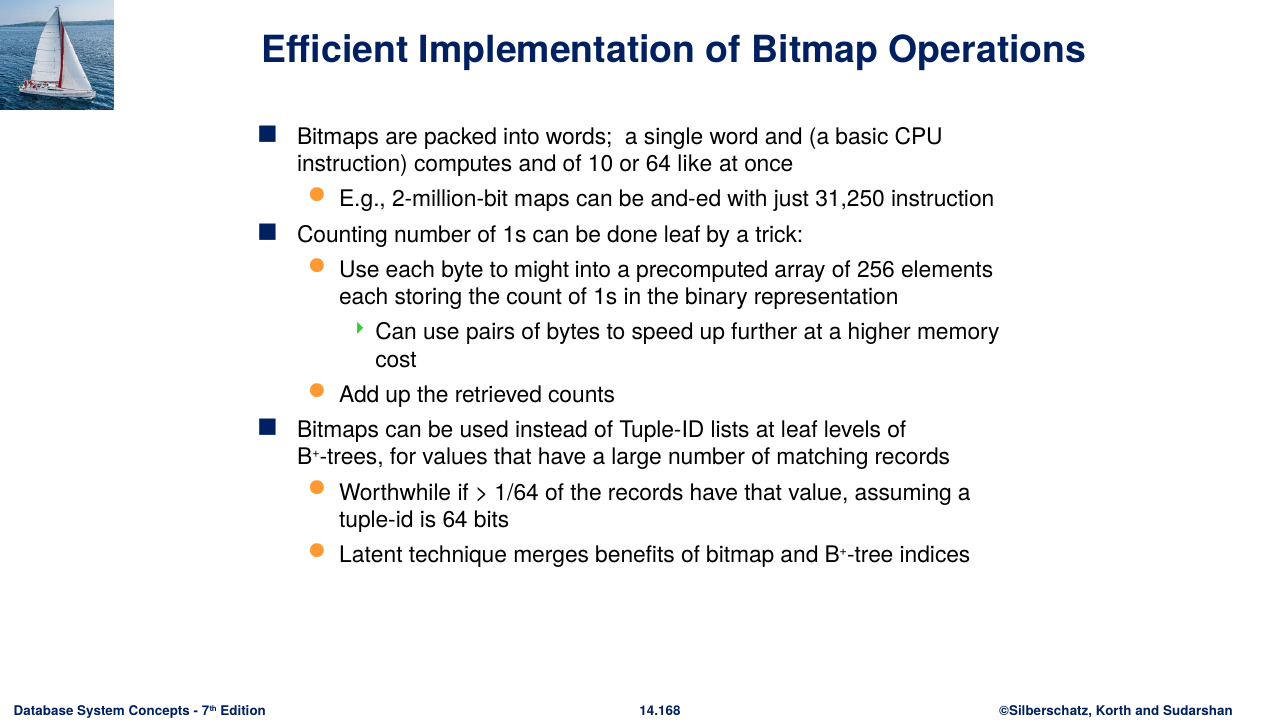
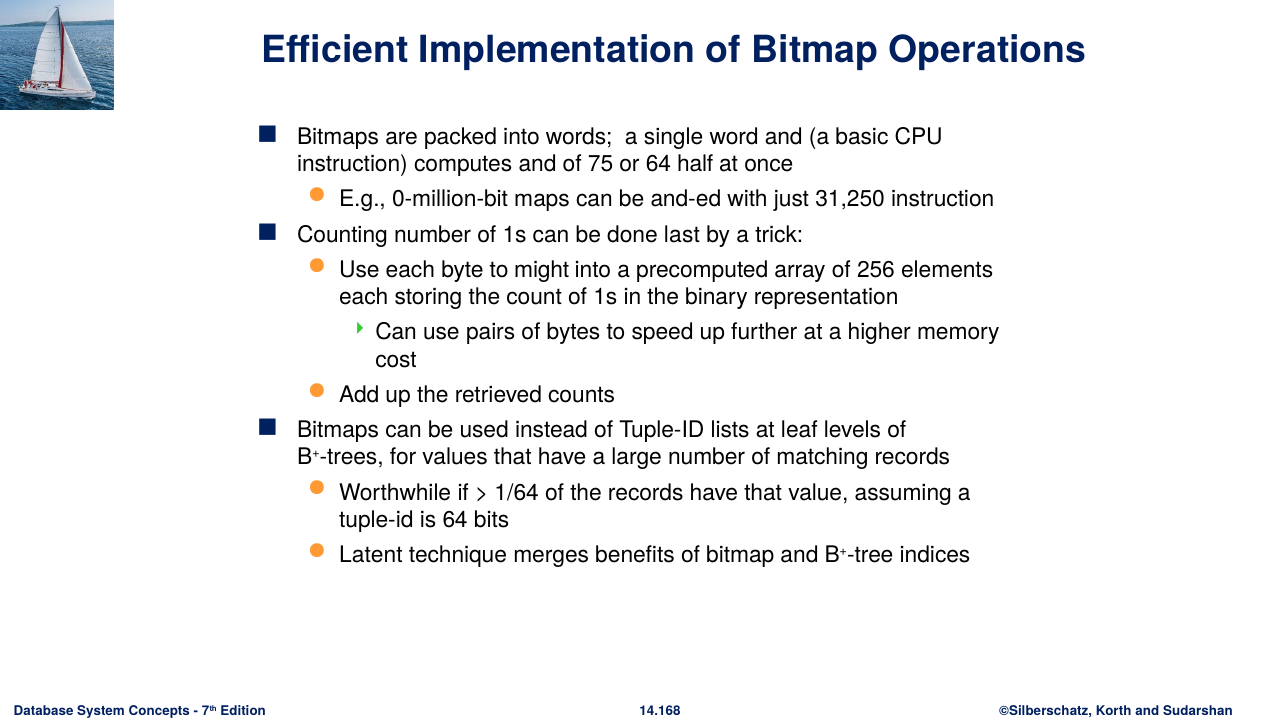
10: 10 -> 75 (601, 164)
like: like -> half (695, 164)
2-million-bit: 2-million-bit -> 0-million-bit (450, 199)
done leaf: leaf -> last (682, 234)
